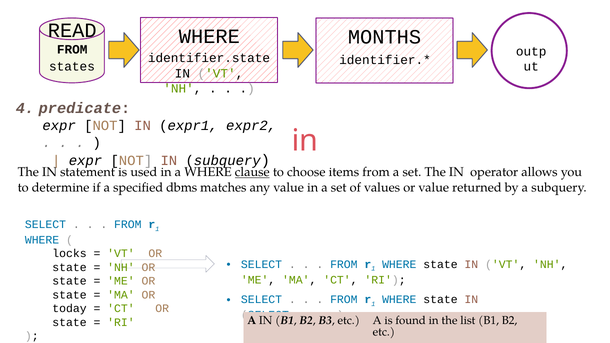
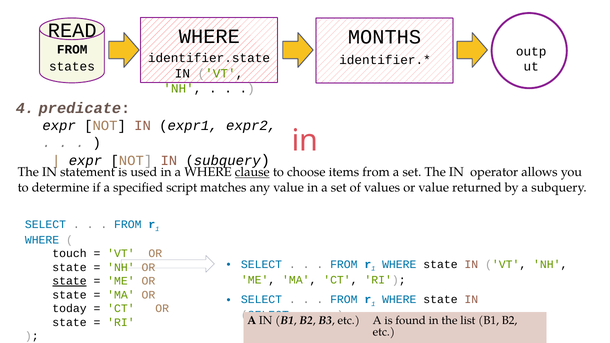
dbms: dbms -> script (182, 188)
locks: locks -> touch (69, 254)
state underline: none -> present (69, 281)
